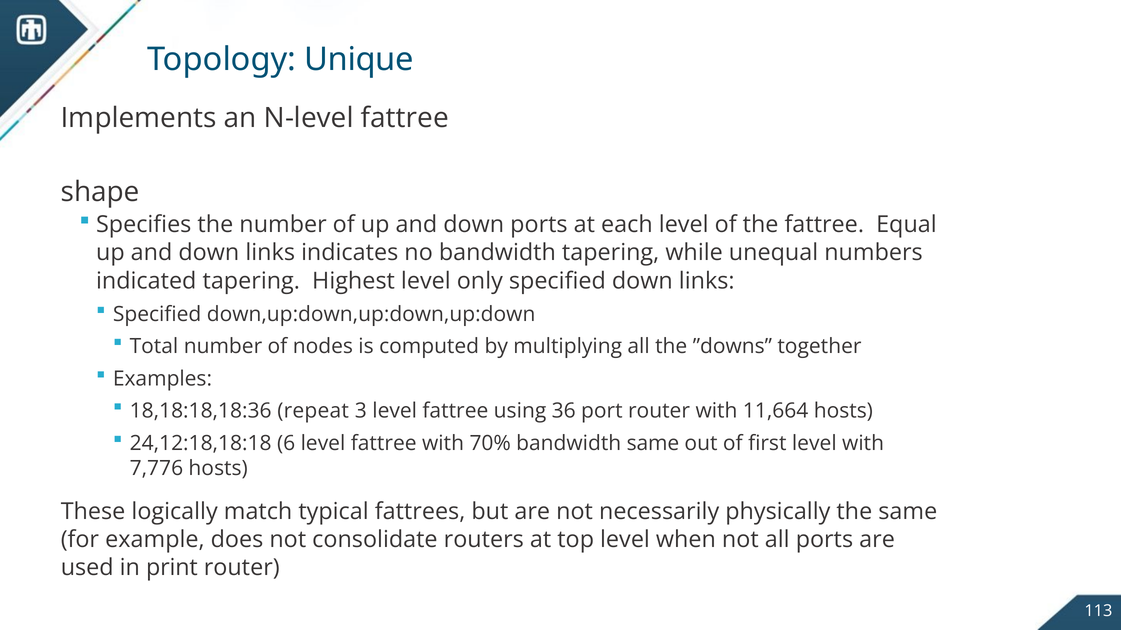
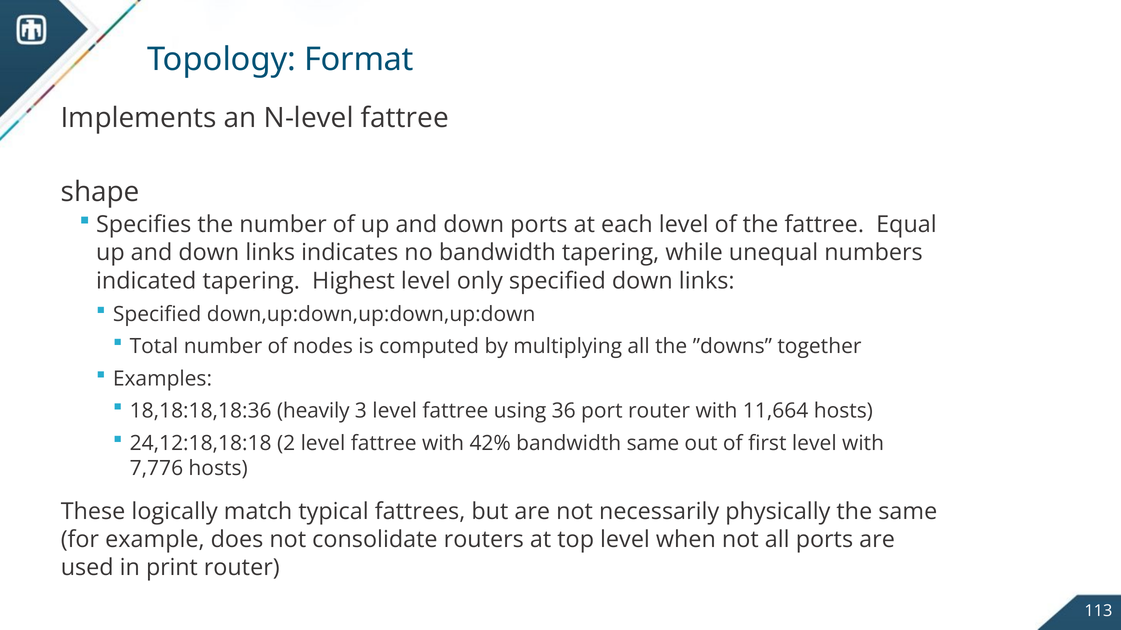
Unique: Unique -> Format (359, 59)
repeat: repeat -> heavily (313, 411)
6: 6 -> 2 (286, 444)
70%: 70% -> 42% (490, 444)
